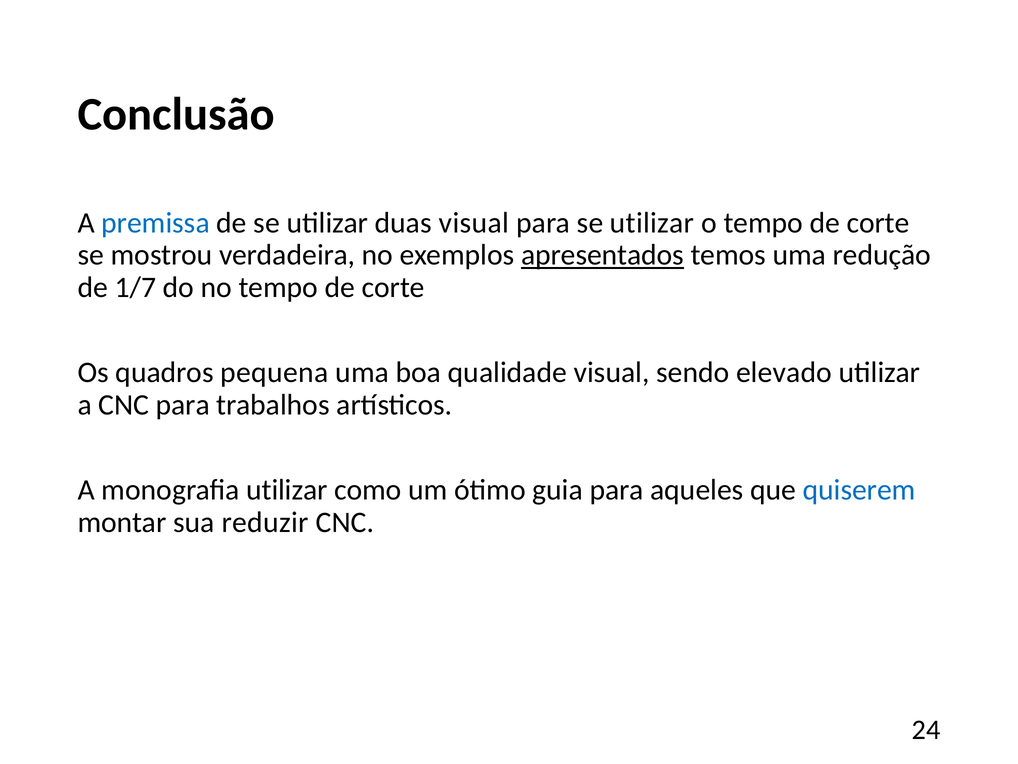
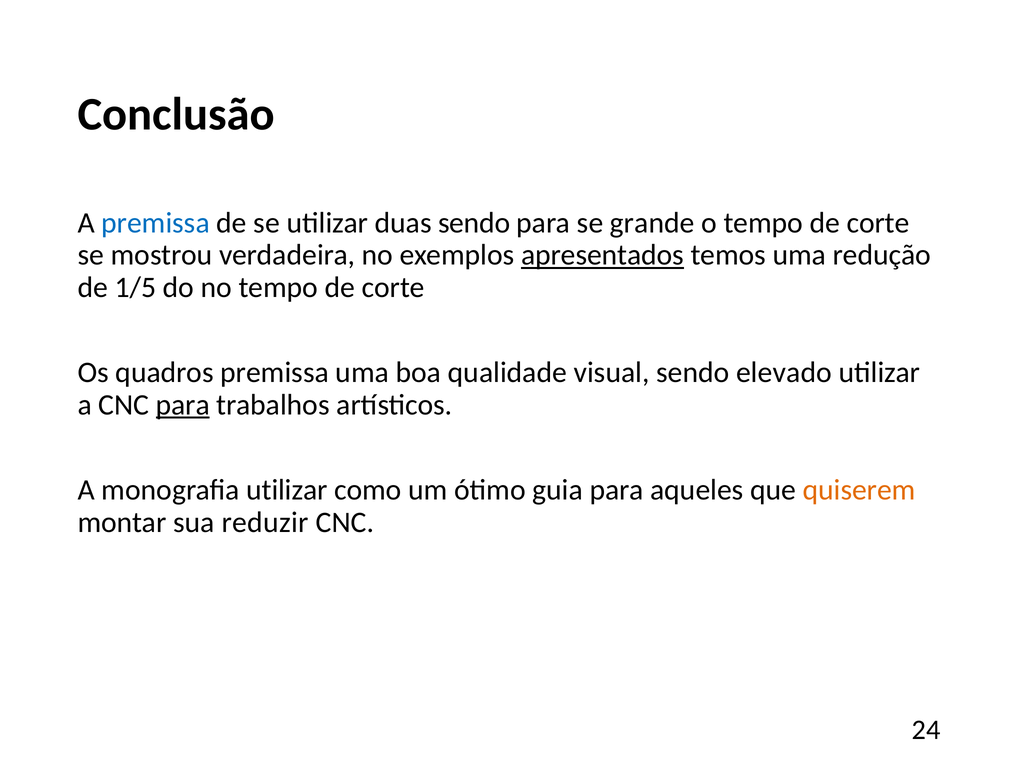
duas visual: visual -> sendo (474, 223)
para se utilizar: utilizar -> grande (652, 223)
1/7: 1/7 -> 1/5 (135, 287)
quadros pequena: pequena -> premissa (275, 372)
para underline: none -> present (183, 404)
quiserem colour: blue -> orange (859, 490)
